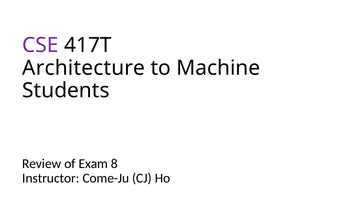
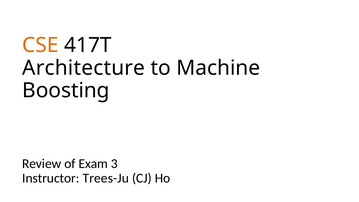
CSE colour: purple -> orange (40, 45)
Students: Students -> Boosting (66, 91)
8: 8 -> 3 (114, 164)
Come-Ju: Come-Ju -> Trees-Ju (106, 178)
